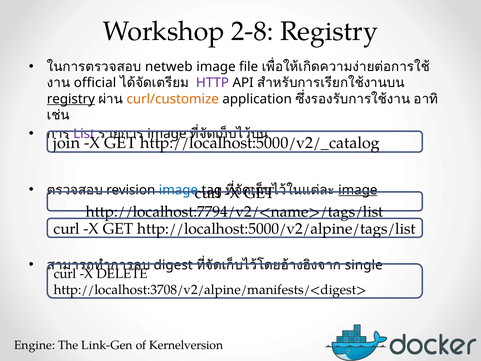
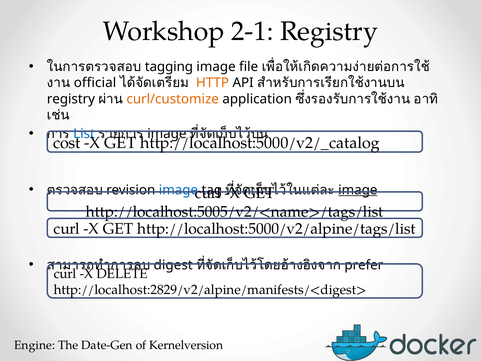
2-8: 2-8 -> 2-1 (252, 31)
netweb: netweb -> tagging (169, 67)
HTTP colour: purple -> orange (212, 83)
registry underline: present -> none (71, 99)
List colour: purple -> blue (84, 134)
join: join -> cost (67, 143)
http://localhost:7794/v2/<name>/tags/list: http://localhost:7794/v2/<name>/tags/list -> http://localhost:5005/v2/<name>/tags/list (235, 211)
single: single -> prefer (364, 265)
http://localhost:3708/v2/alpine/manifests/<digest>: http://localhost:3708/v2/alpine/manifests/<digest> -> http://localhost:2829/v2/alpine/manifests/<digest> (210, 290)
Link-Gen: Link-Gen -> Date-Gen (107, 345)
